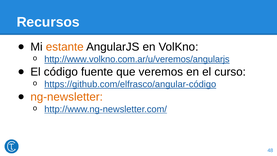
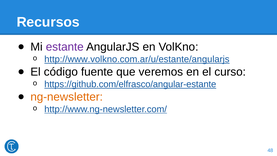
estante colour: orange -> purple (65, 47)
http://www.volkno.com.ar/u/veremos/angularjs: http://www.volkno.com.ar/u/veremos/angularjs -> http://www.volkno.com.ar/u/estante/angularjs (137, 59)
https://github.com/elfrasco/angular-código: https://github.com/elfrasco/angular-código -> https://github.com/elfrasco/angular-estante (130, 84)
